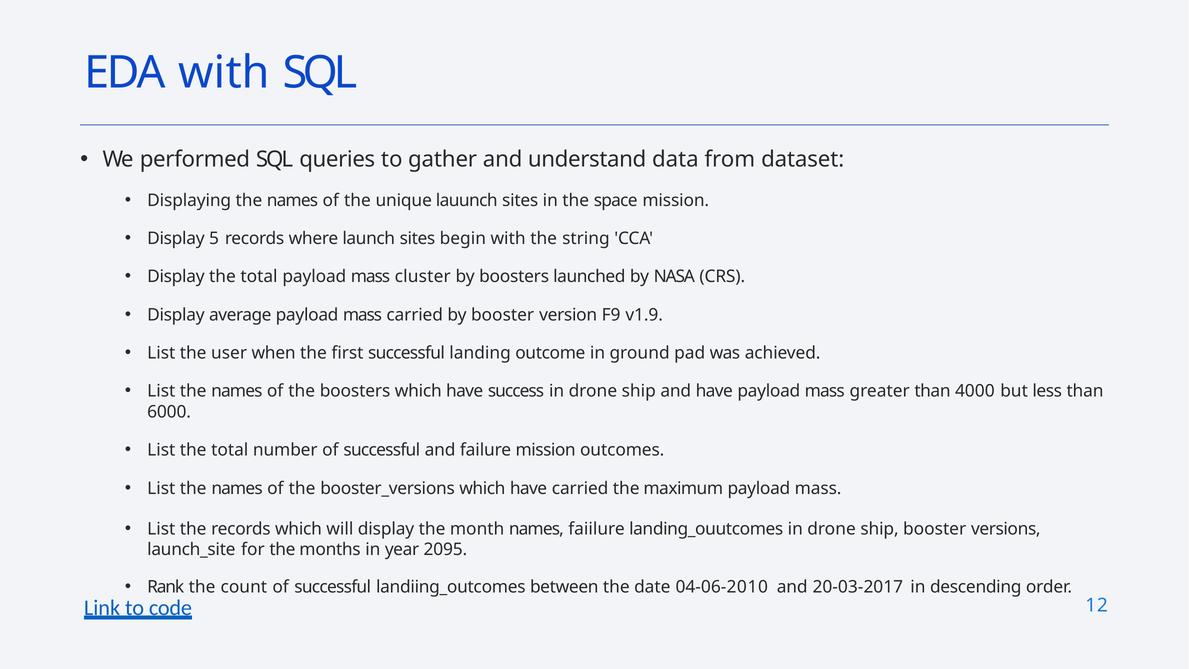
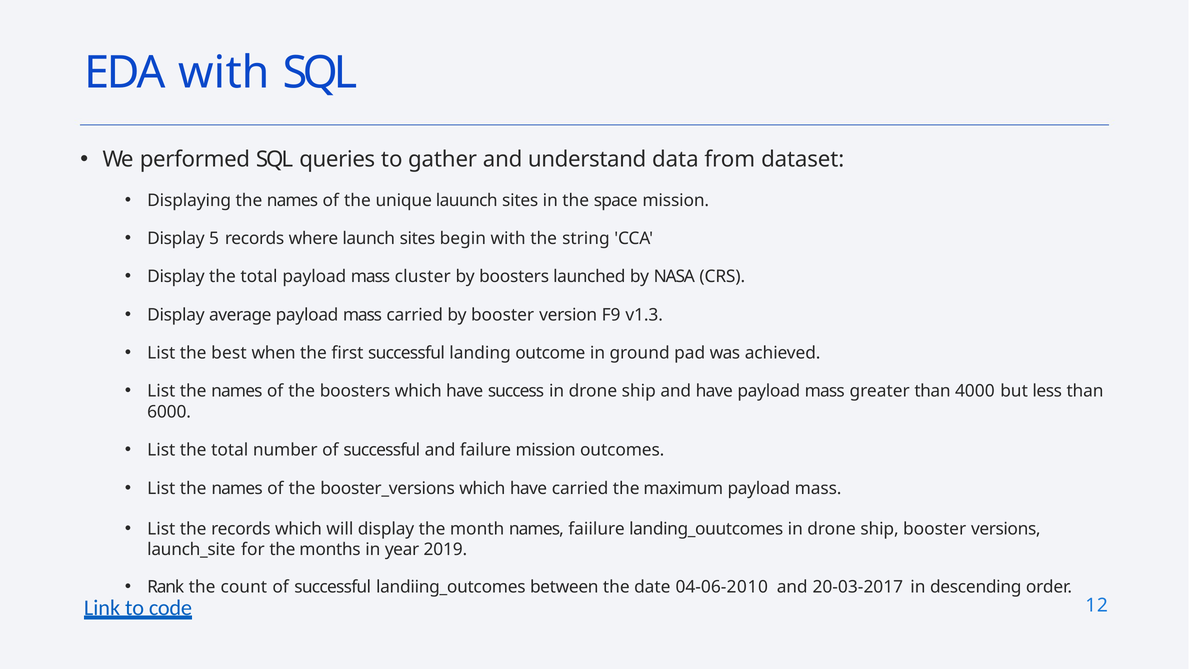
v1.9: v1.9 -> v1.3 (644, 315)
user: user -> best (229, 353)
2095: 2095 -> 2019 (445, 549)
